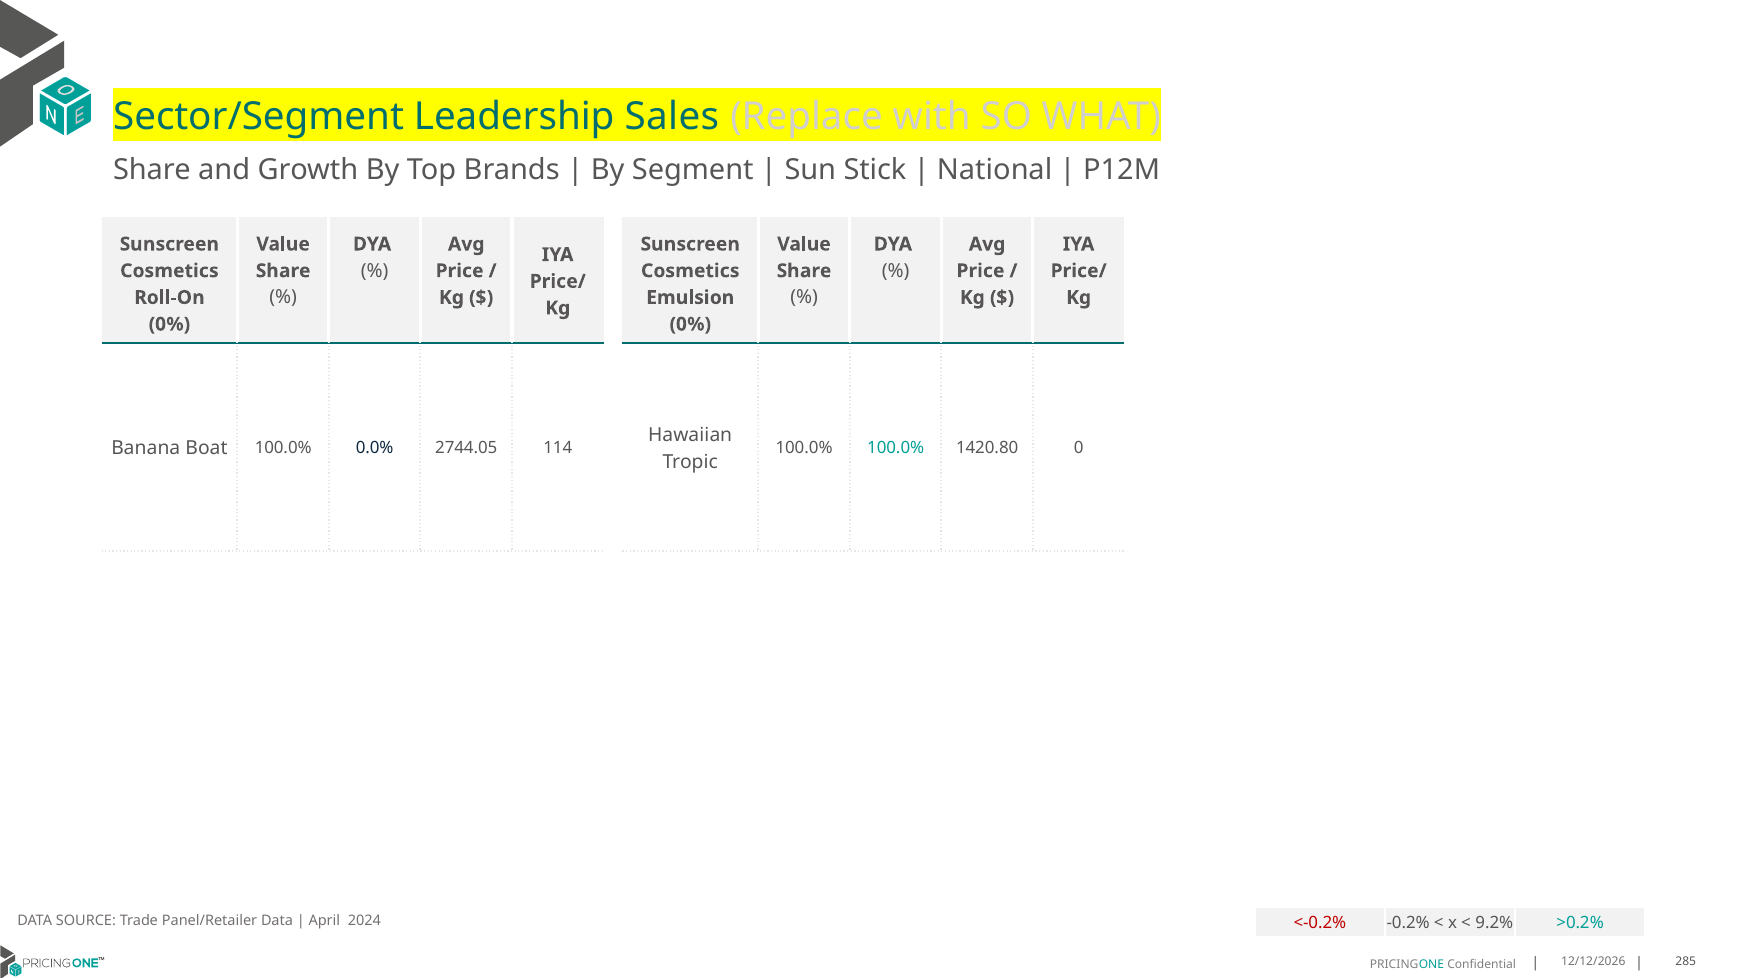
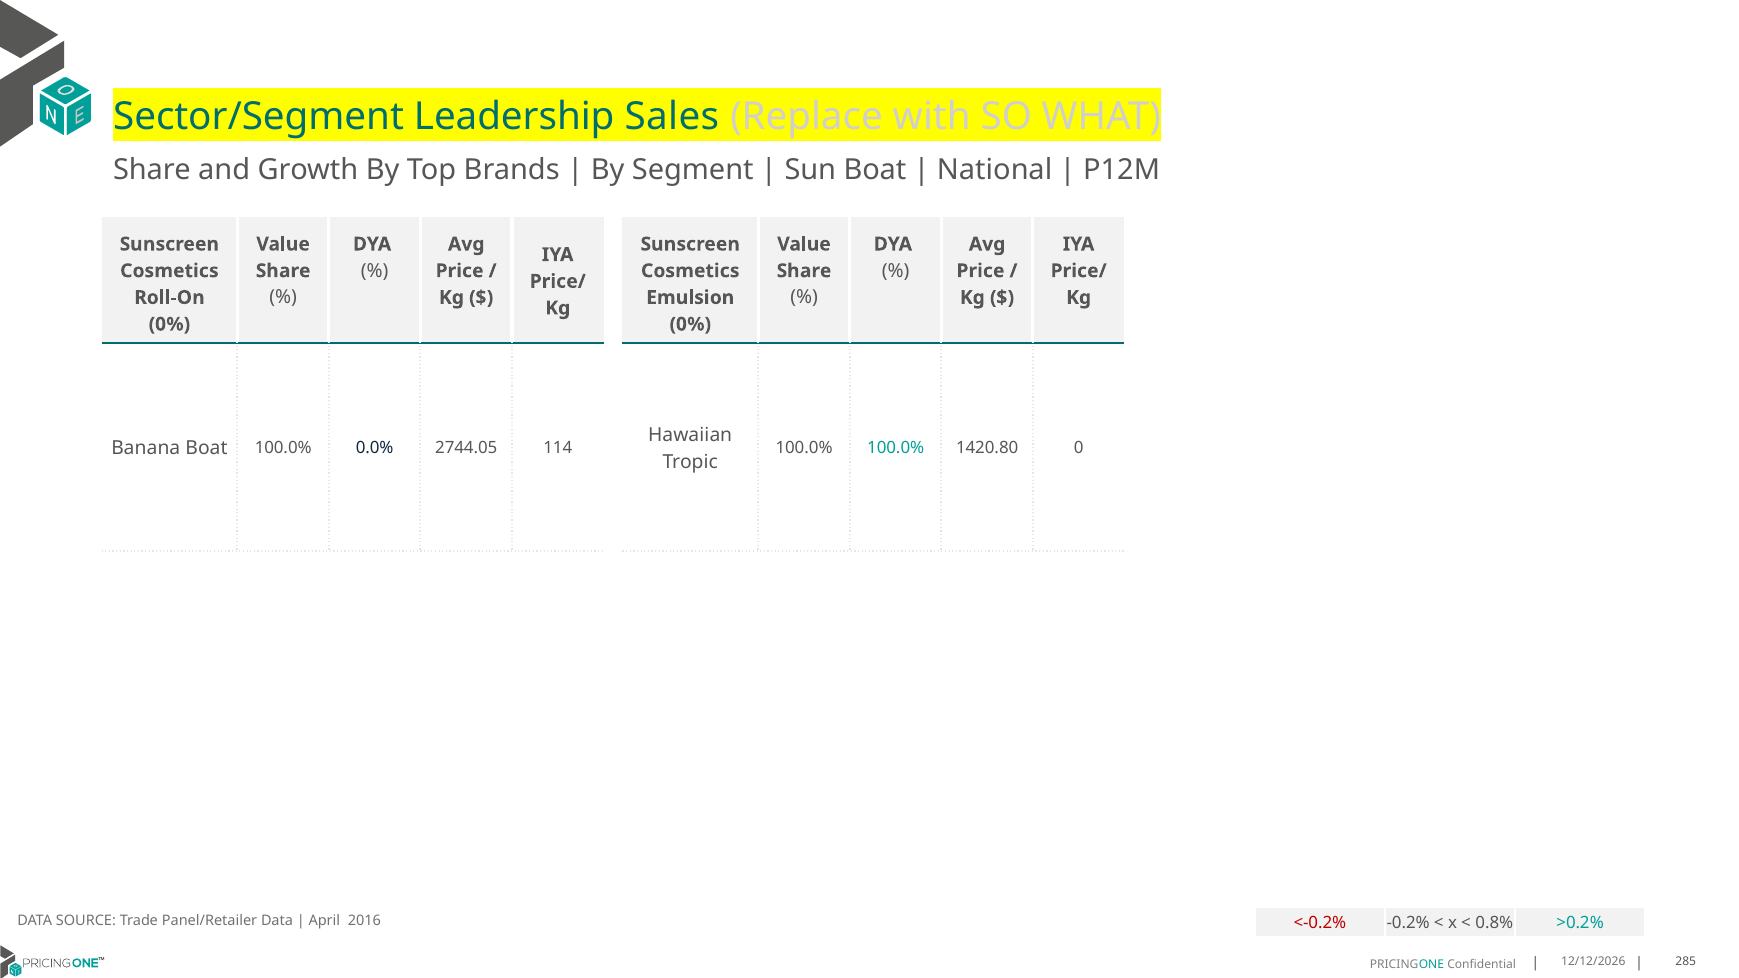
Sun Stick: Stick -> Boat (875, 170)
2024: 2024 -> 2016 (364, 921)
9.2%: 9.2% -> 0.8% (1494, 923)
